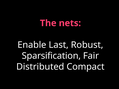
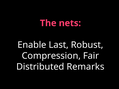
Sparsification: Sparsification -> Compression (51, 56)
Compact: Compact -> Remarks (85, 67)
